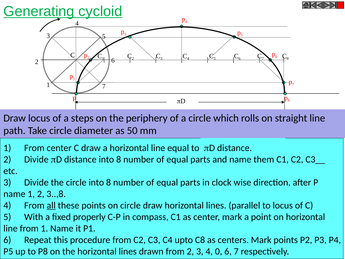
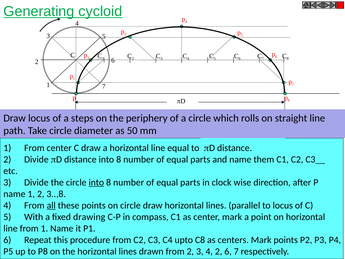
into underline: none -> present (96, 182)
properly: properly -> drawing (89, 217)
4 0: 0 -> 2 (219, 251)
